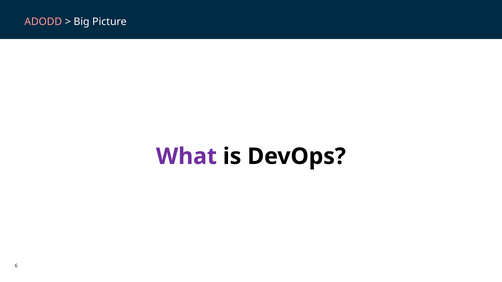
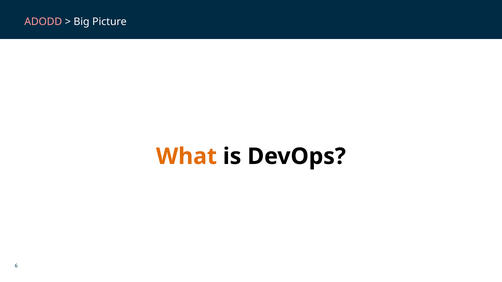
What colour: purple -> orange (186, 157)
